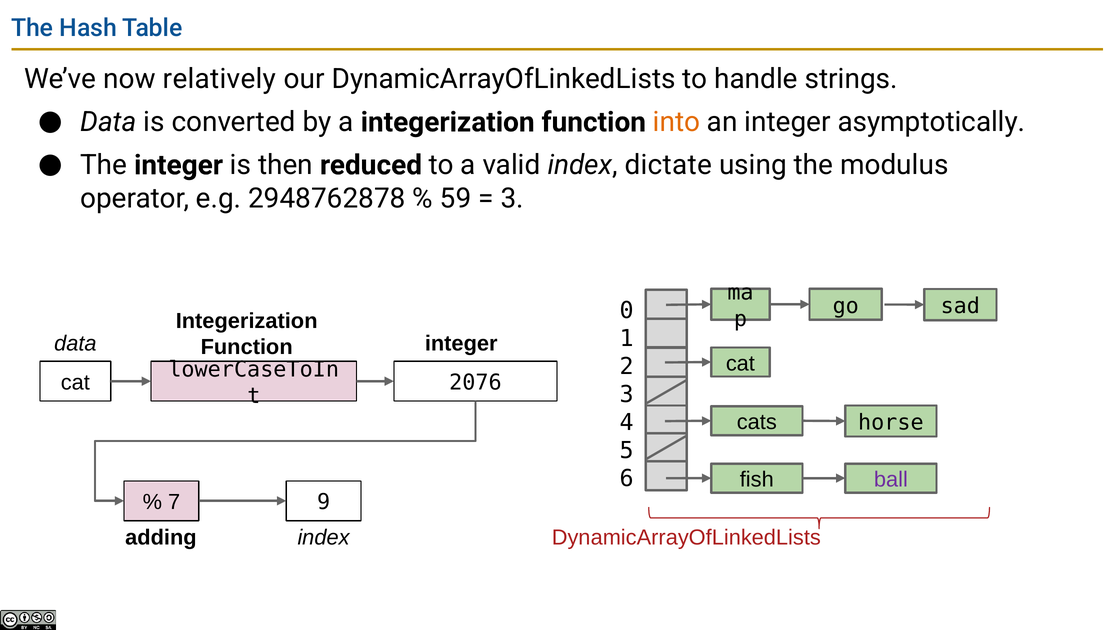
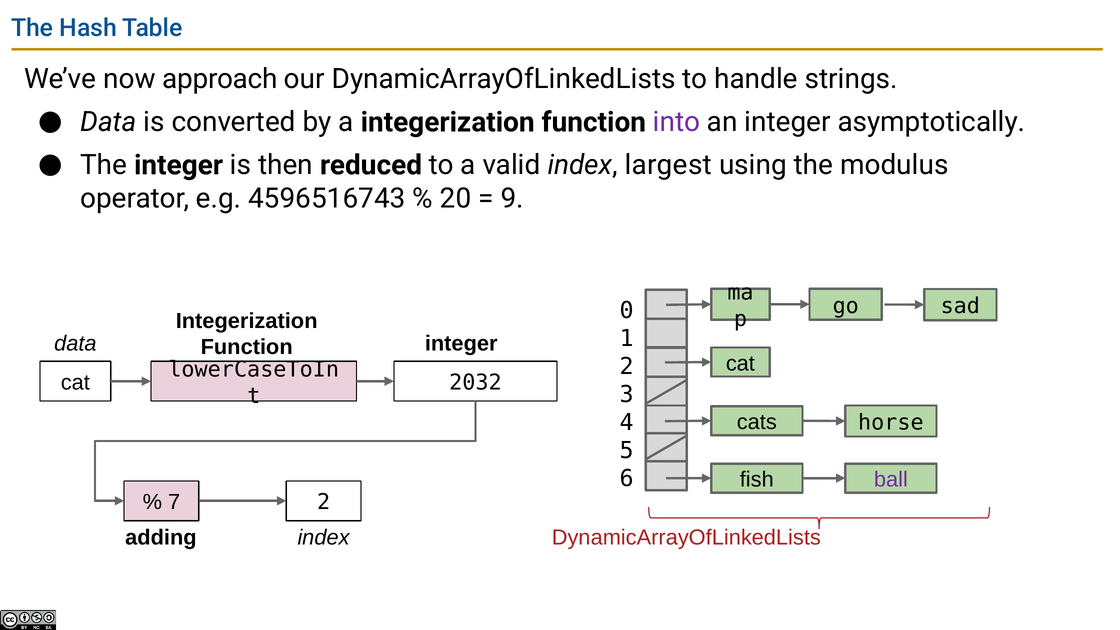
relatively: relatively -> approach (220, 79)
into colour: orange -> purple (677, 122)
dictate: dictate -> largest (668, 165)
2948762878: 2948762878 -> 4596516743 (327, 199)
59: 59 -> 20 (456, 199)
3: 3 -> 9 (512, 199)
2076: 2076 -> 2032 (475, 383)
7 9: 9 -> 2 (324, 502)
